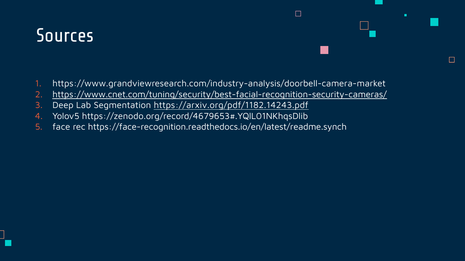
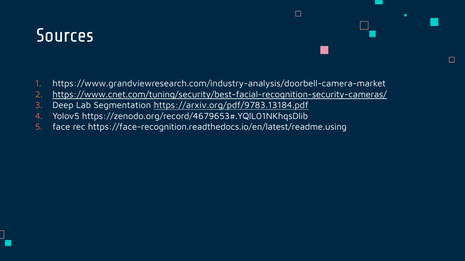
https://arxiv.org/pdf/1182.14243.pdf: https://arxiv.org/pdf/1182.14243.pdf -> https://arxiv.org/pdf/9783.13184.pdf (231, 106)
https://face-recognition.readthedocs.io/en/latest/readme.synch: https://face-recognition.readthedocs.io/en/latest/readme.synch -> https://face-recognition.readthedocs.io/en/latest/readme.using (217, 127)
